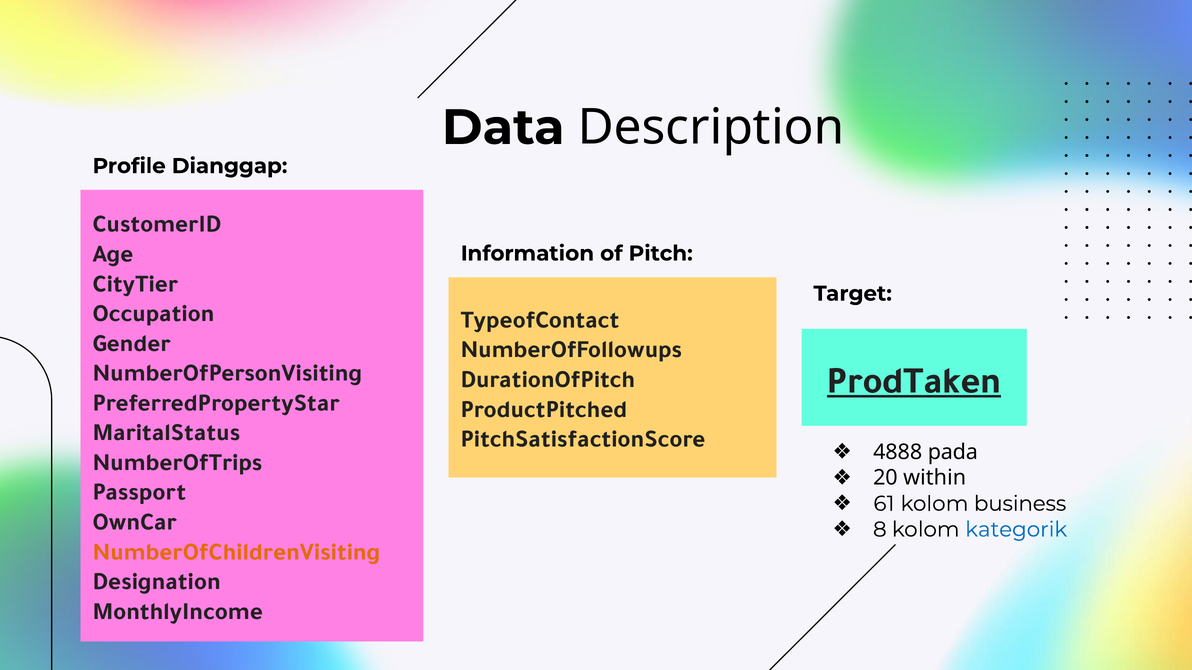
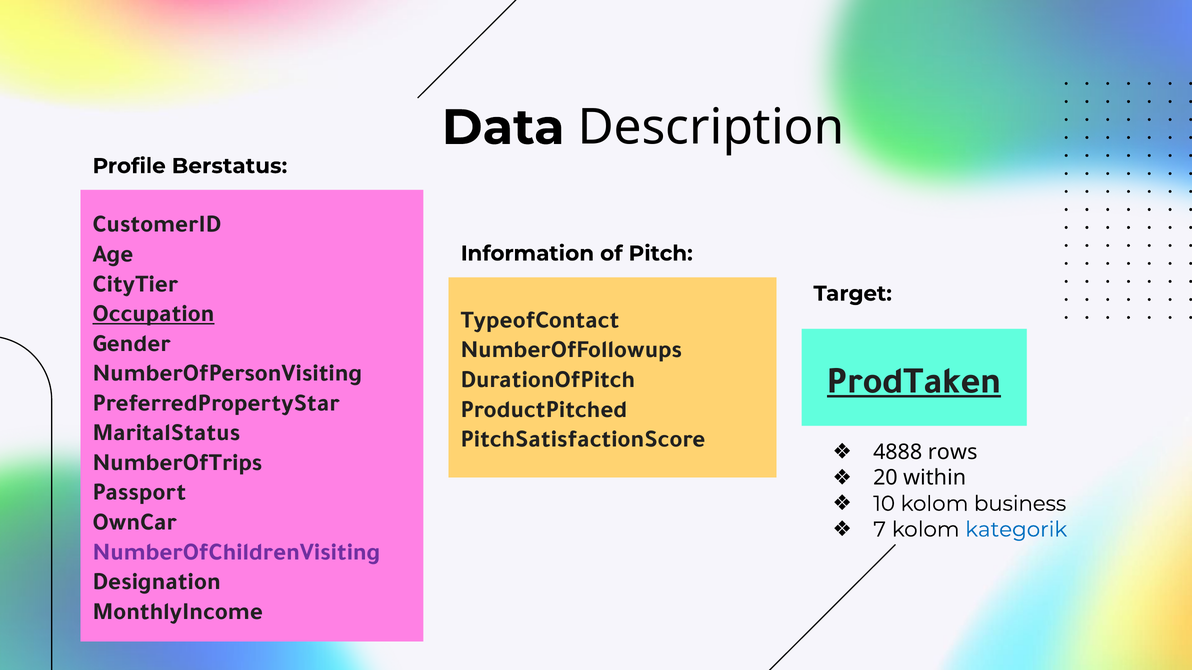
Dianggap: Dianggap -> Berstatus (230, 166)
Occupation underline: none -> present (153, 313)
pada: pada -> rows (953, 452)
61: 61 -> 10 (884, 504)
8: 8 -> 7 (880, 530)
NumberOfChildrenVisiting colour: orange -> purple (236, 552)
